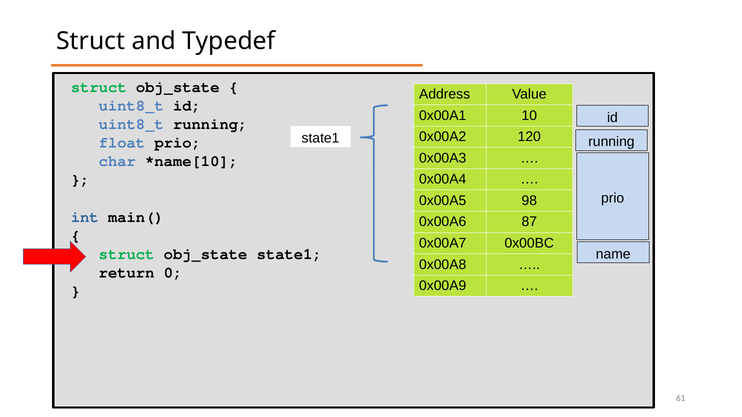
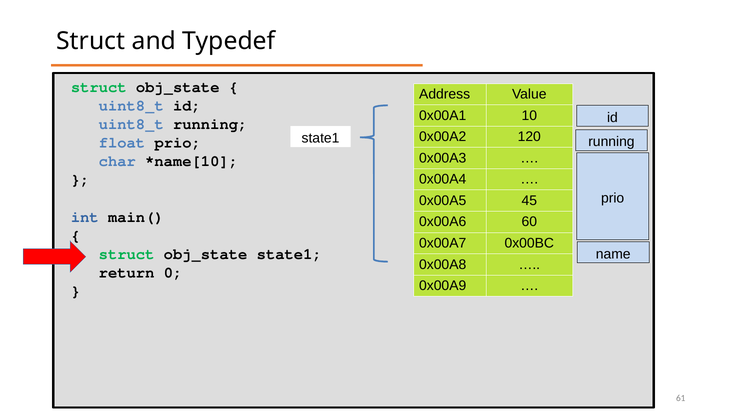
98: 98 -> 45 (529, 201)
87: 87 -> 60 (529, 222)
